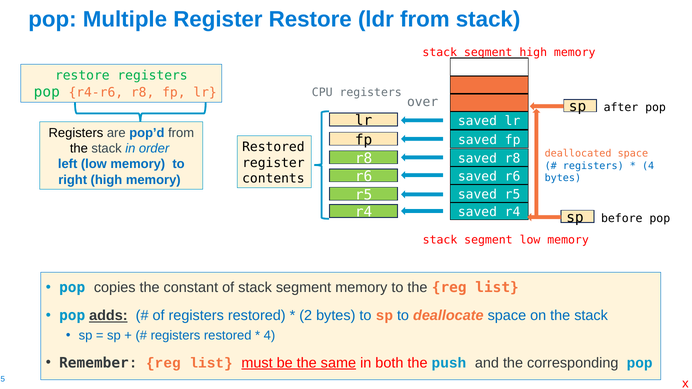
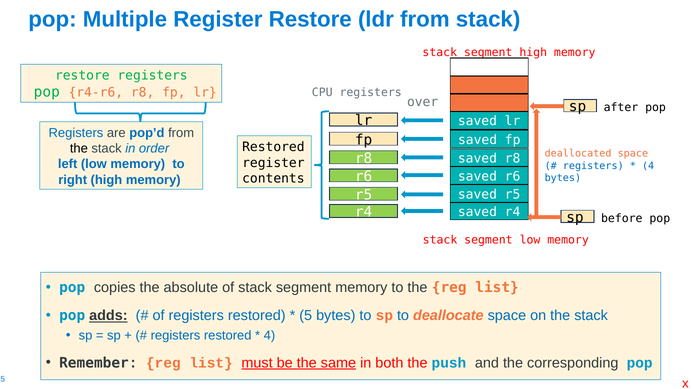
Registers colour: black -> blue (76, 133)
constant: constant -> absolute (191, 288)
2: 2 -> 5 (306, 316)
